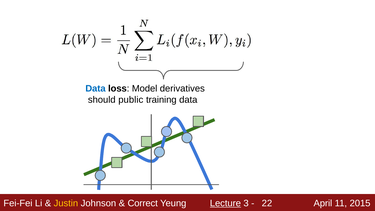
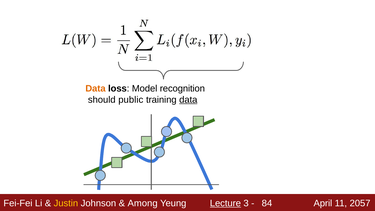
Data colour: blue -> orange (95, 89)
derivatives: derivatives -> recognition (182, 89)
data underline: none -> present (188, 100)
Correct: Correct -> Among (143, 203)
22: 22 -> 84 (267, 203)
2015: 2015 -> 2057 (360, 203)
